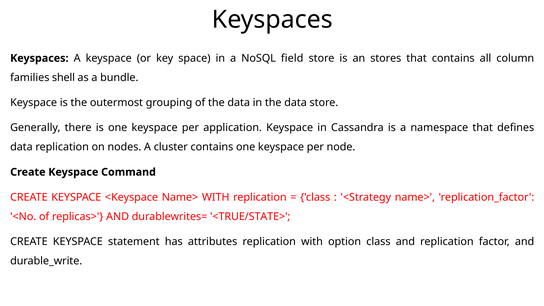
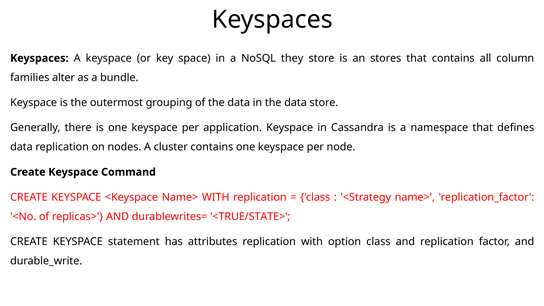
field: field -> they (292, 58)
shell: shell -> alter (63, 78)
